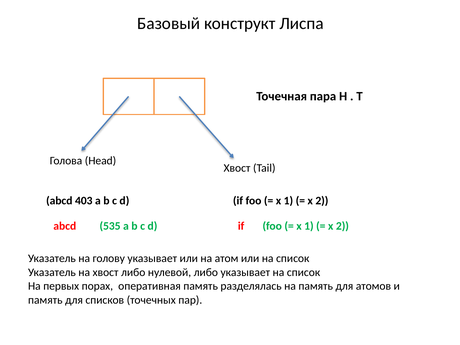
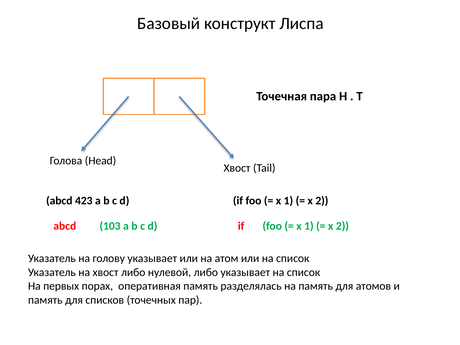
403: 403 -> 423 (84, 201)
535: 535 -> 103 (110, 226)
